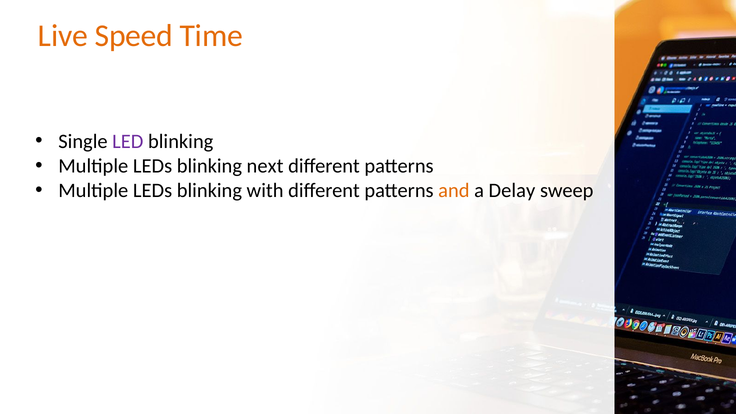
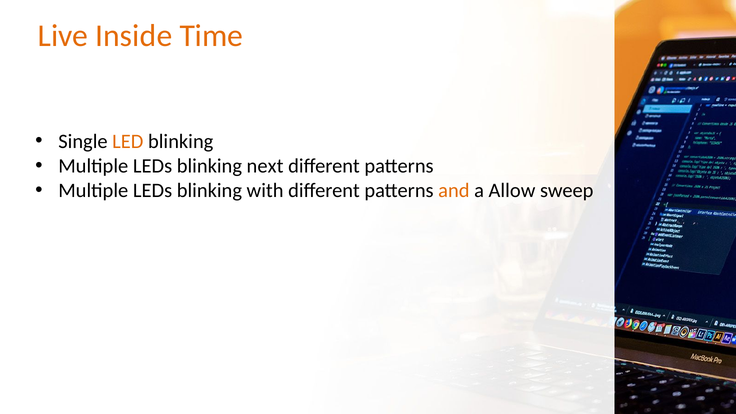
Speed: Speed -> Inside (134, 36)
LED colour: purple -> orange (128, 141)
Delay: Delay -> Allow (512, 190)
